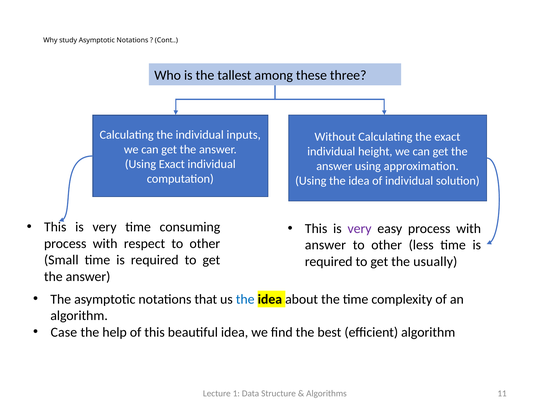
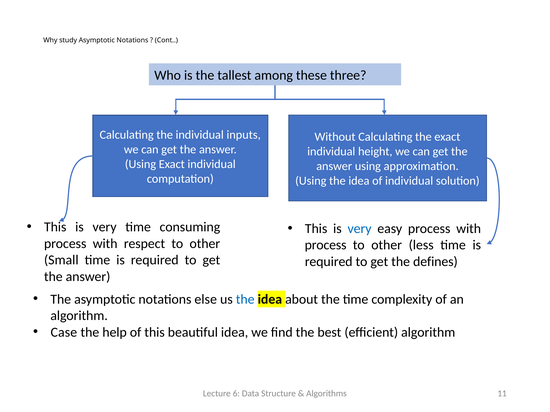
very colour: purple -> blue (360, 229)
answer: answer -> process (326, 245)
usually: usually -> defines (435, 262)
that: that -> else (206, 300)
1: 1 -> 6 (236, 394)
